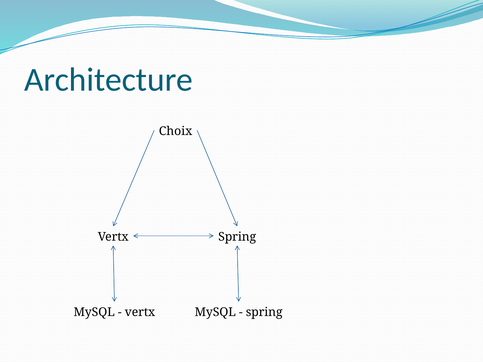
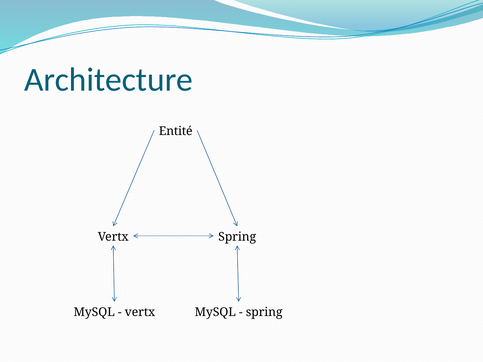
Choix: Choix -> Entité (176, 131)
